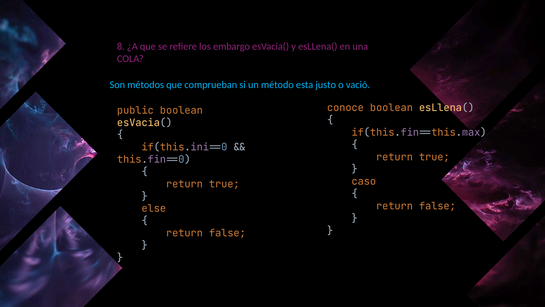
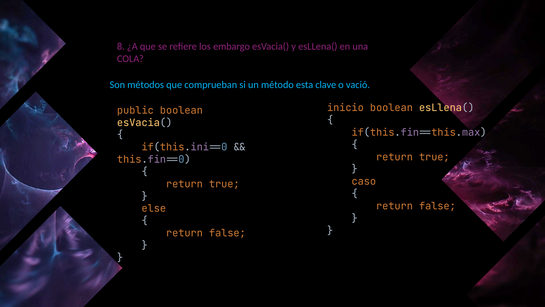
justo: justo -> clave (326, 85)
conoce: conoce -> inicio (345, 108)
